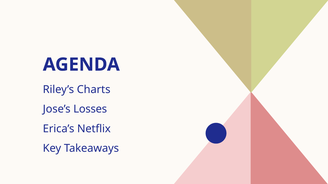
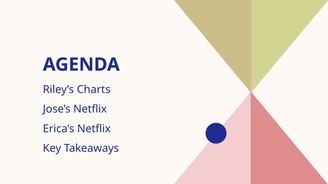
Jose’s Losses: Losses -> Netflix (90, 109)
